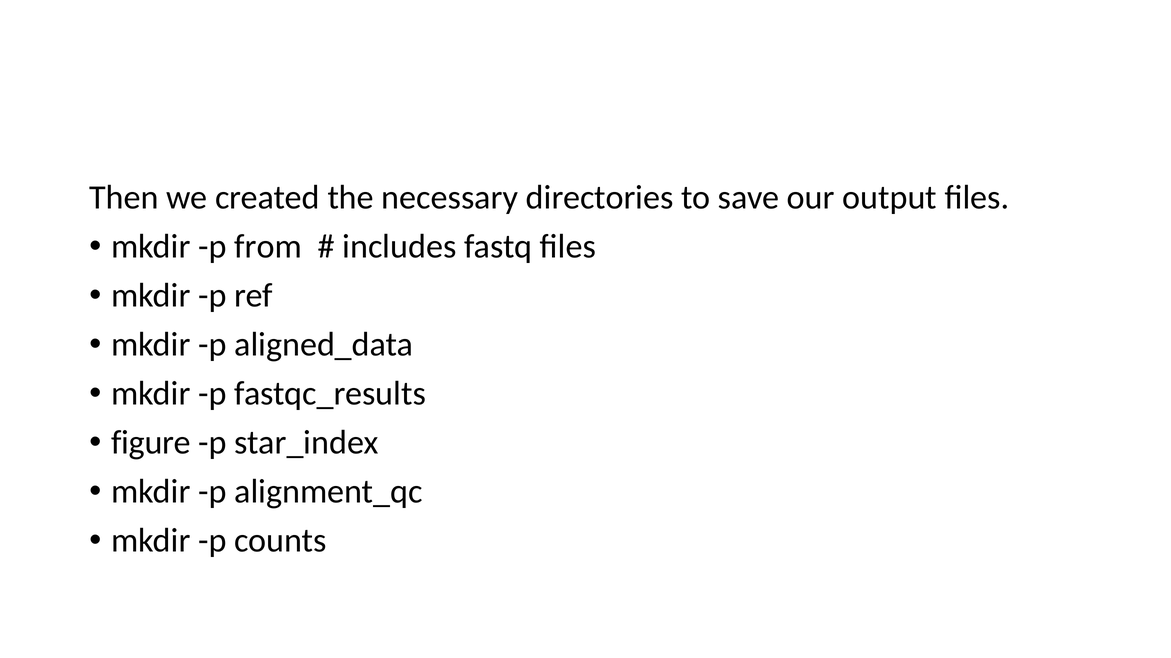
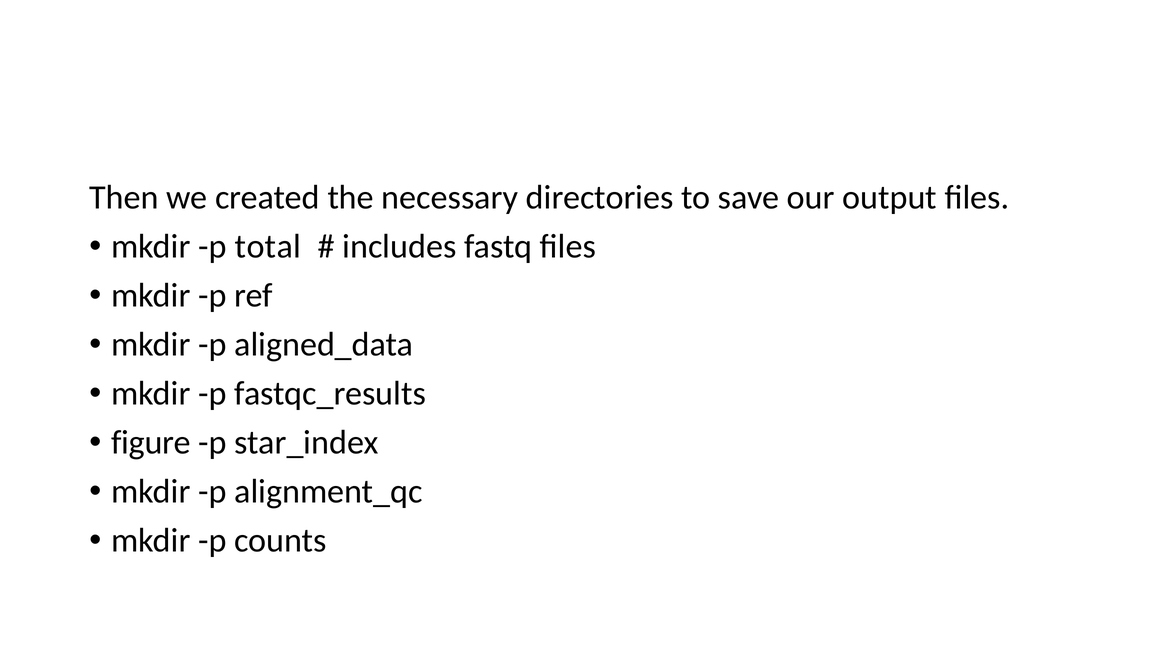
from: from -> total (268, 247)
